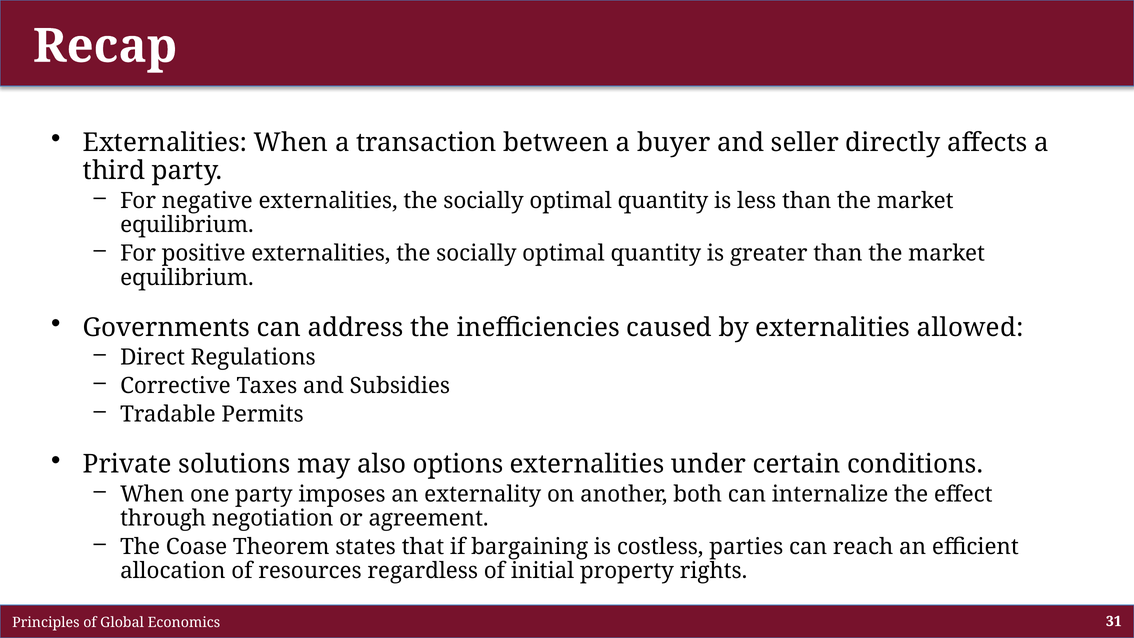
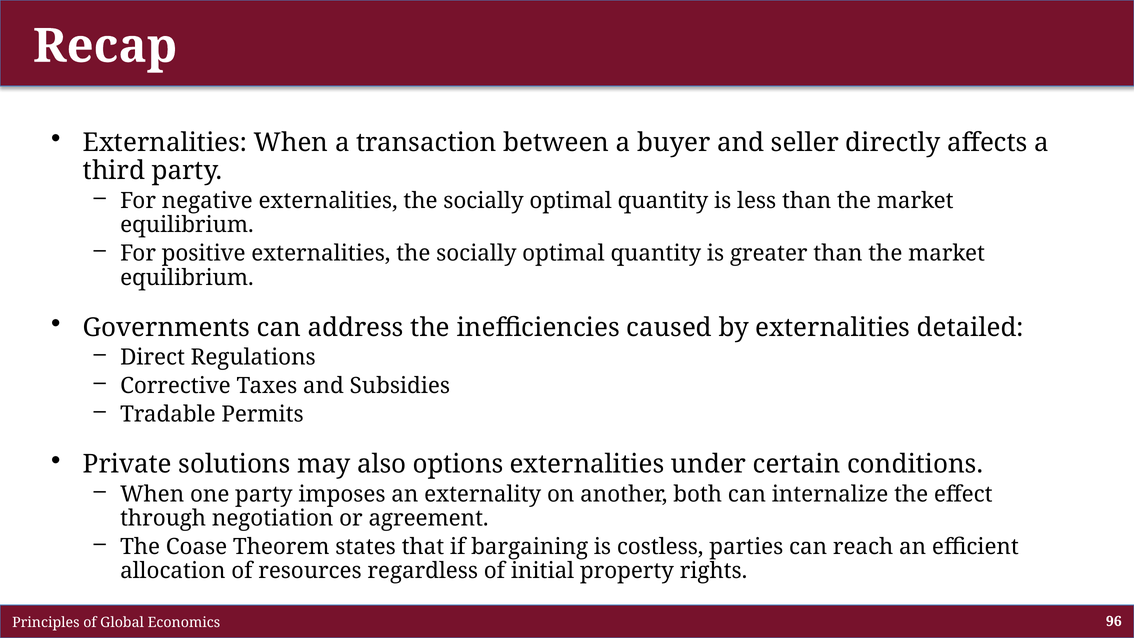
allowed: allowed -> detailed (970, 328)
31: 31 -> 96 (1114, 621)
